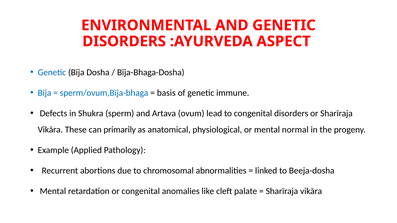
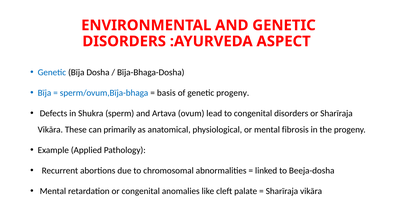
genetic immune: immune -> progeny (233, 93)
normal: normal -> fibrosis (295, 130)
